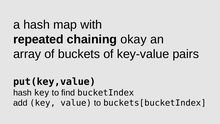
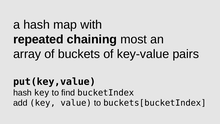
okay: okay -> most (134, 39)
